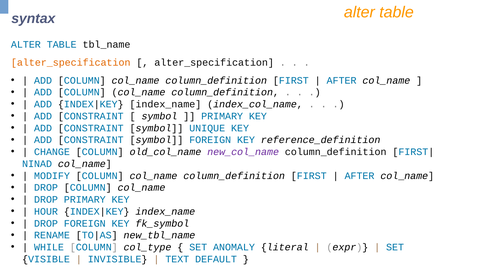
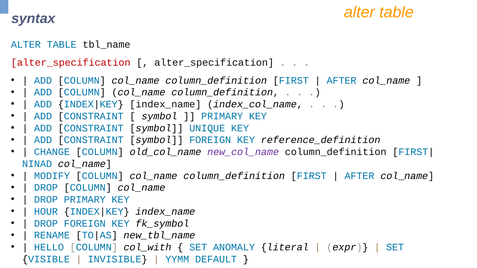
alter_specification colour: orange -> red (71, 63)
WHILE: WHILE -> HELLO (49, 248)
col_type: col_type -> col_with (147, 248)
TEXT: TEXT -> YYMM (177, 259)
